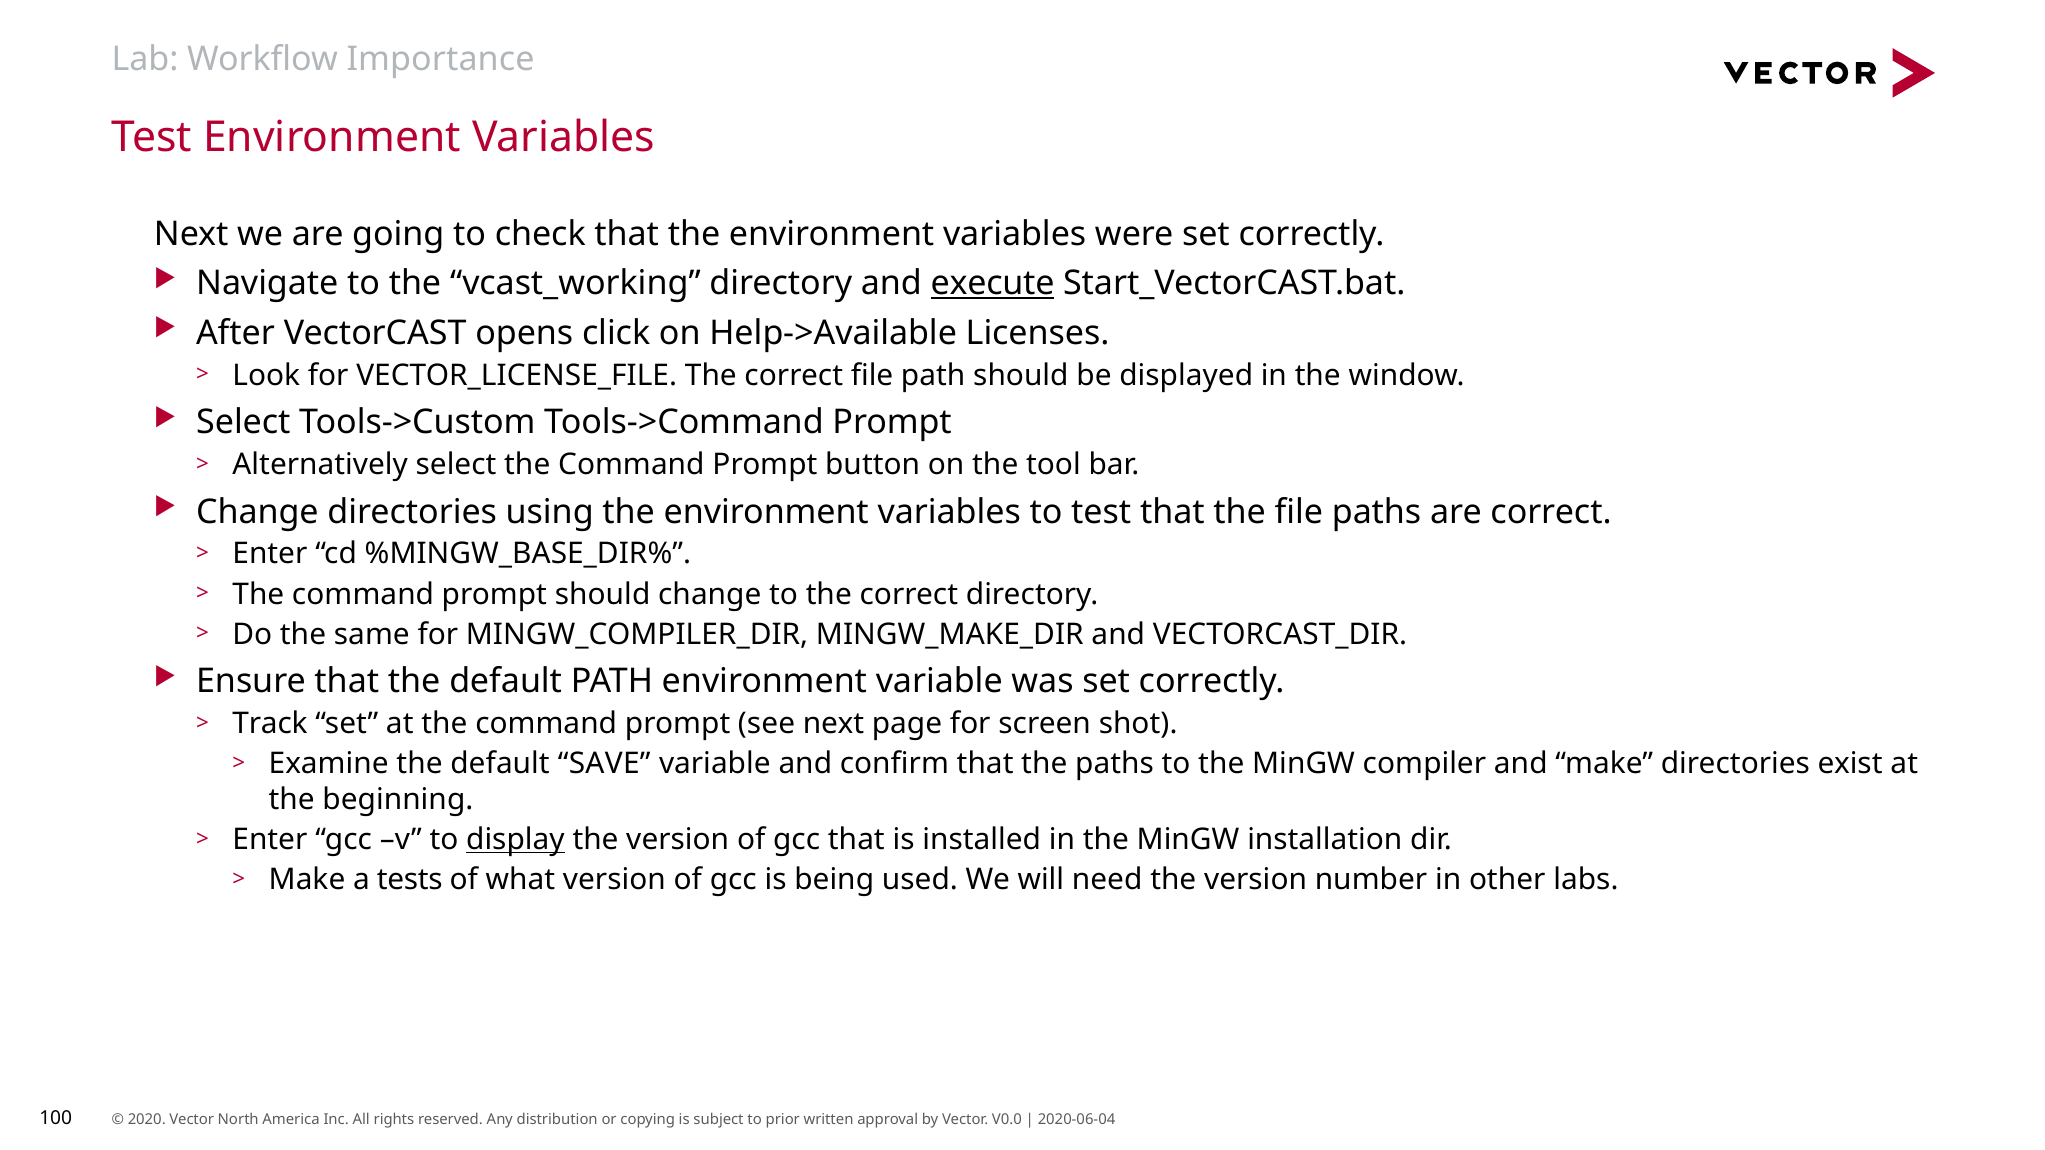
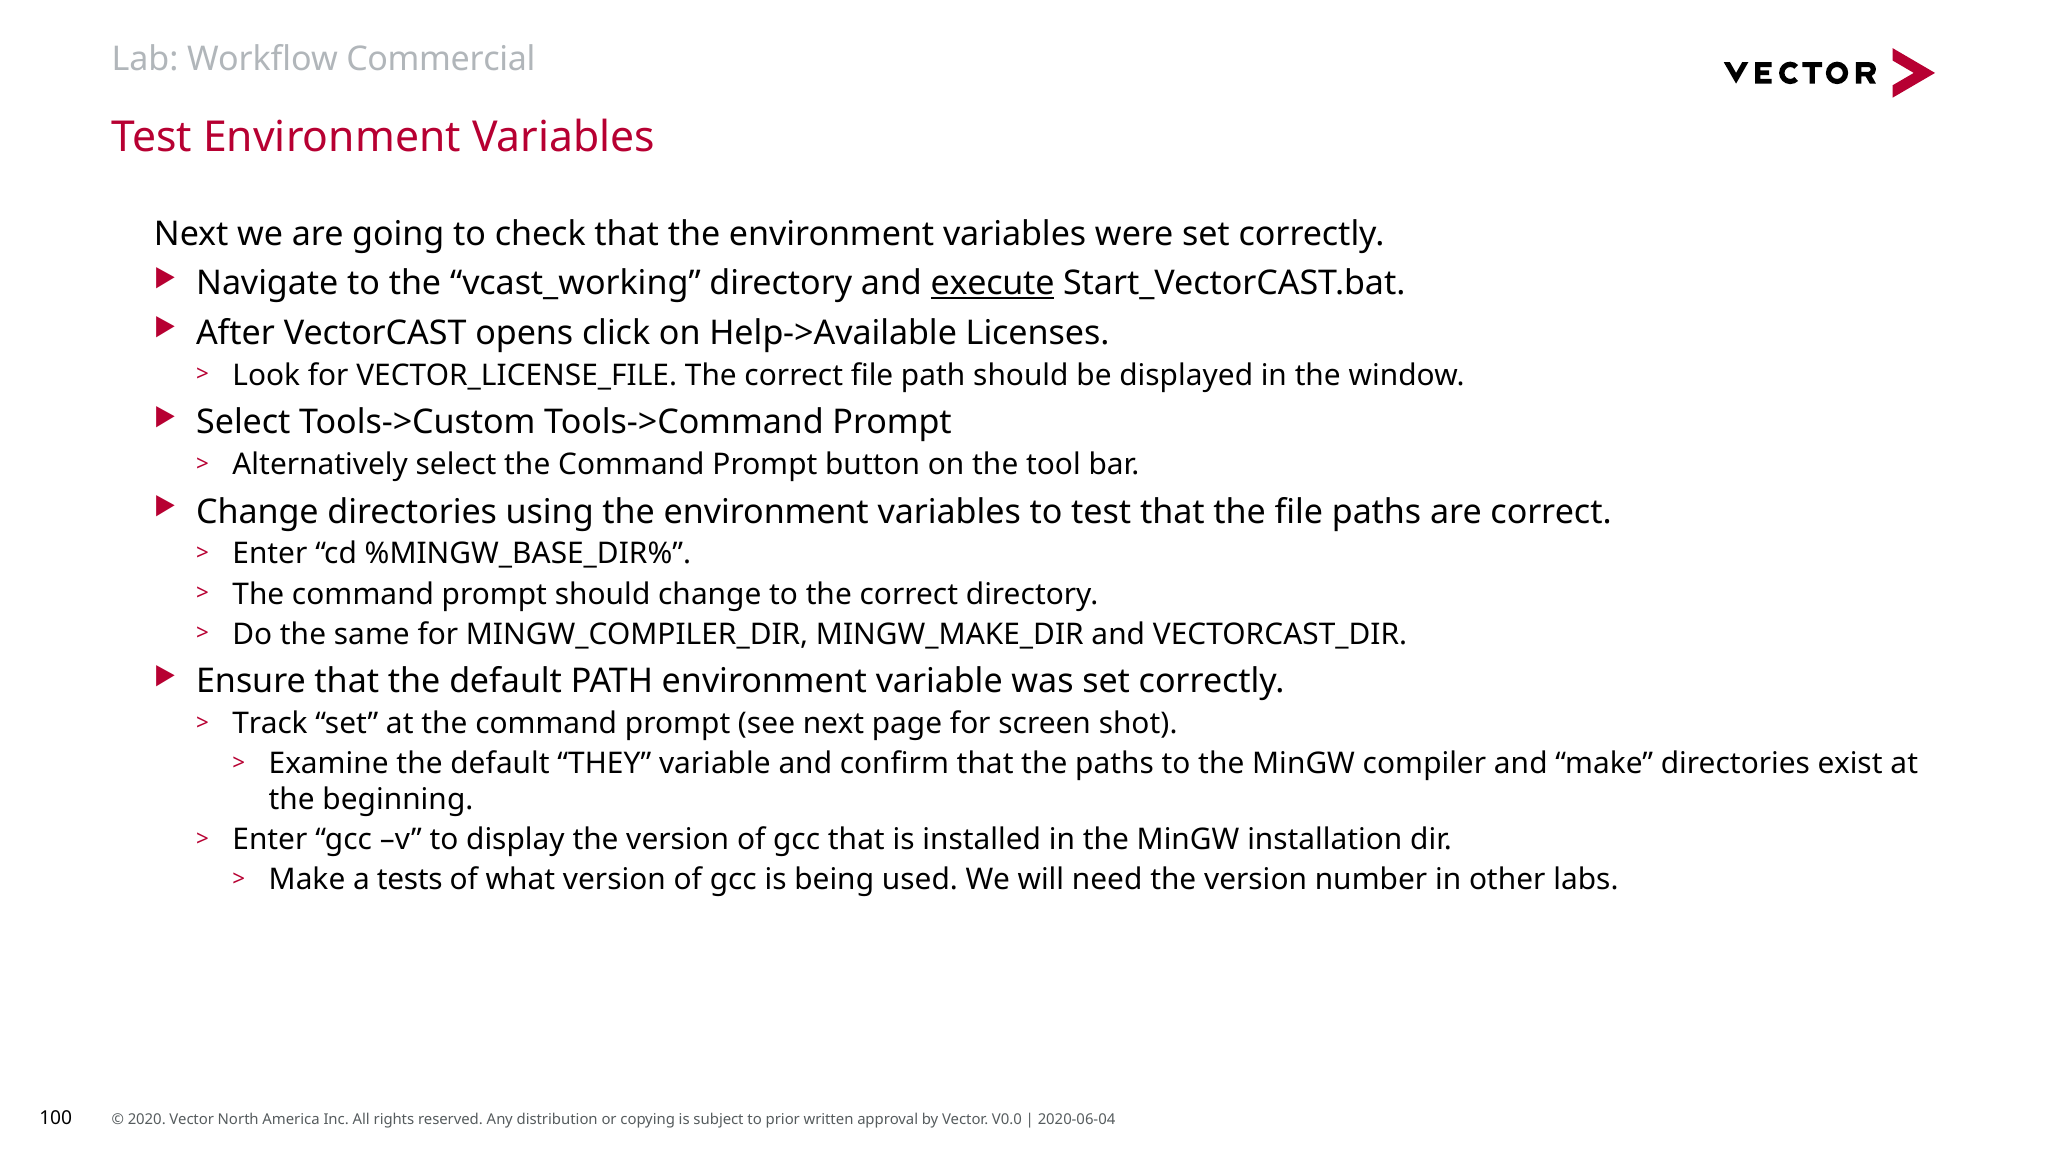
Importance: Importance -> Commercial (441, 59)
SAVE: SAVE -> THEY (604, 764)
display underline: present -> none (515, 840)
